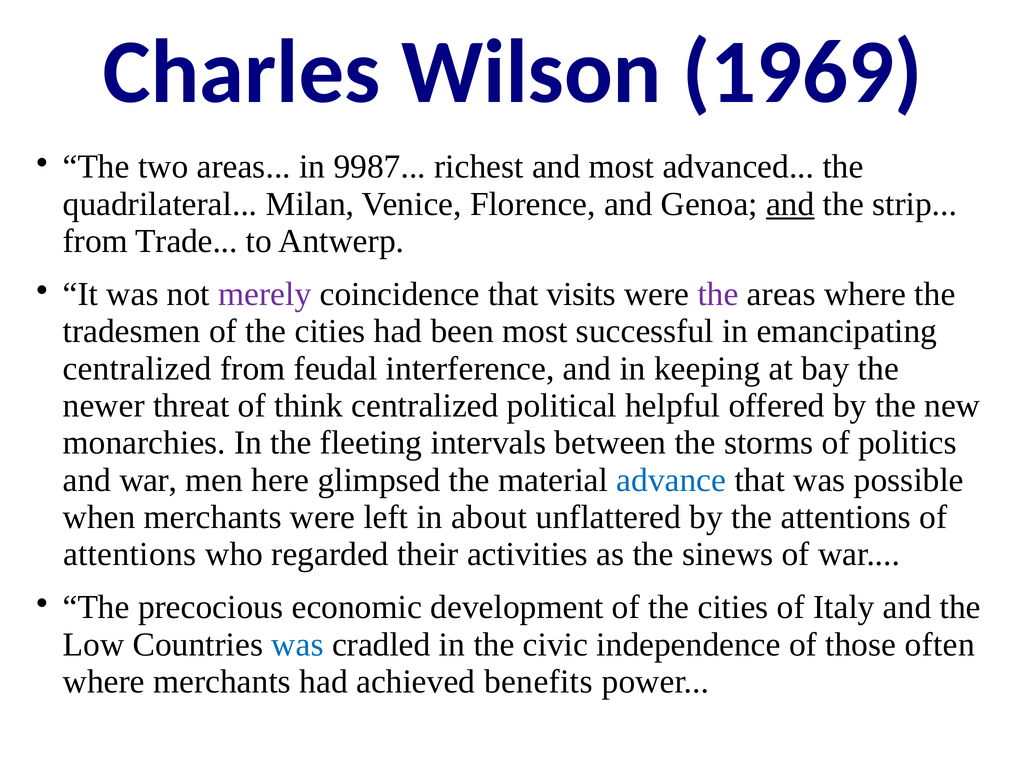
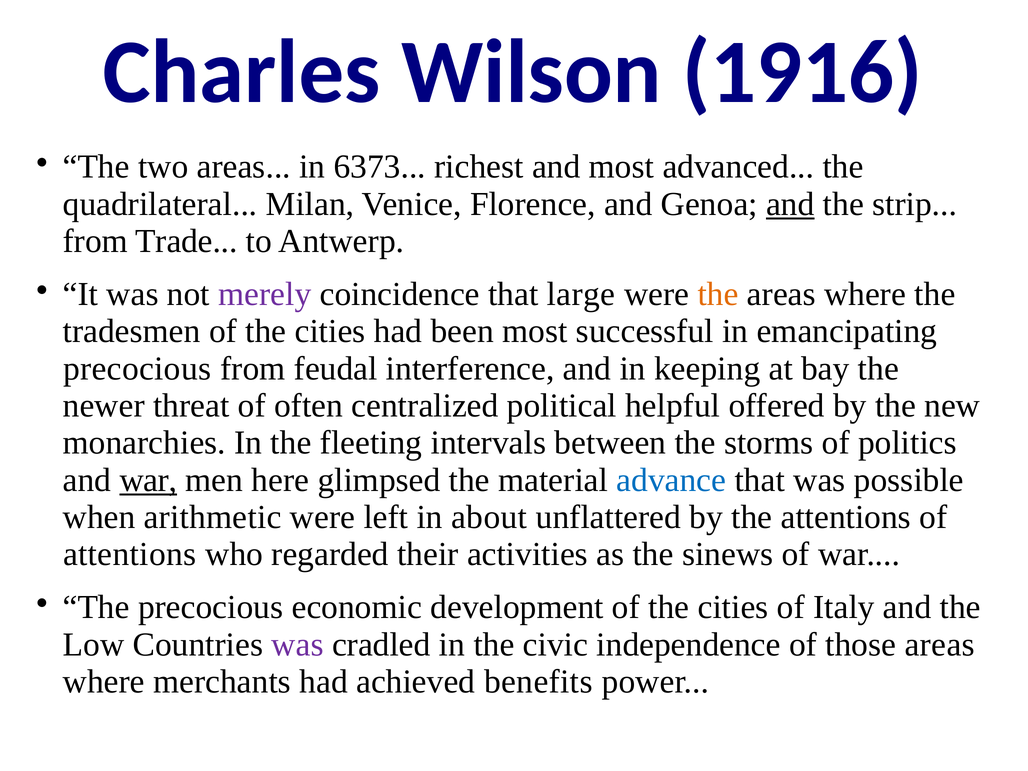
1969: 1969 -> 1916 (802, 73)
9987: 9987 -> 6373 (380, 167)
visits: visits -> large (581, 294)
the colour: purple -> orange (718, 294)
centralized: centralized -> precocious (137, 368)
think: think -> often (309, 406)
war underline: none -> present (148, 480)
when merchants: merchants -> arithmetic (213, 517)
was colour: blue -> purple (298, 645)
those often: often -> areas (940, 645)
